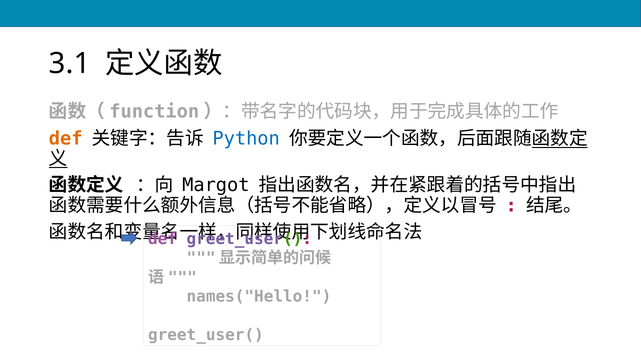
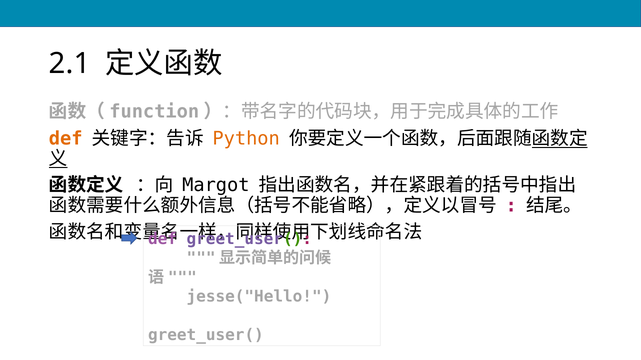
3.1: 3.1 -> 2.1 (70, 64)
Python colour: blue -> orange (246, 139)
names("Hello: names("Hello -> jesse("Hello (259, 297)
